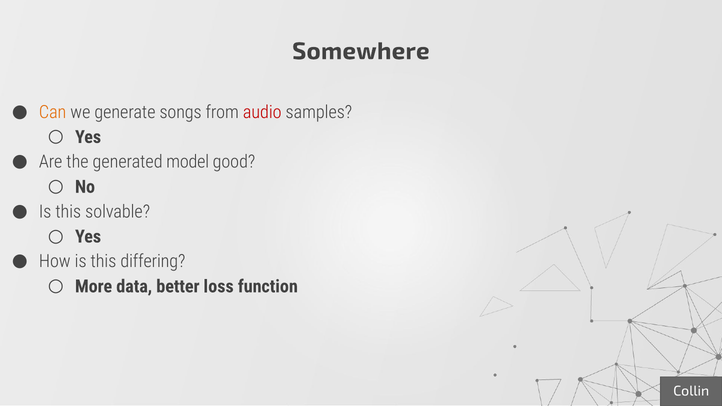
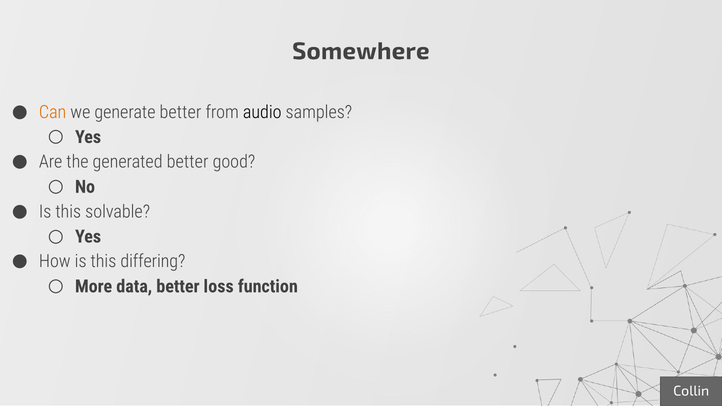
generate songs: songs -> better (180, 112)
audio colour: red -> black (262, 112)
generated model: model -> better (188, 162)
